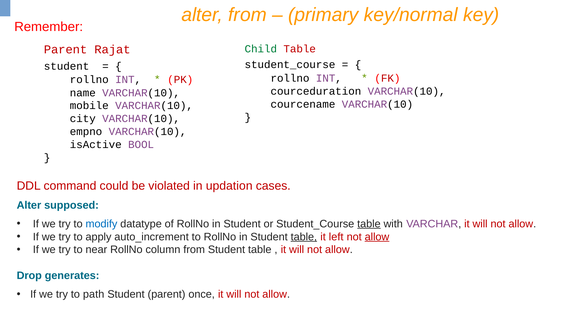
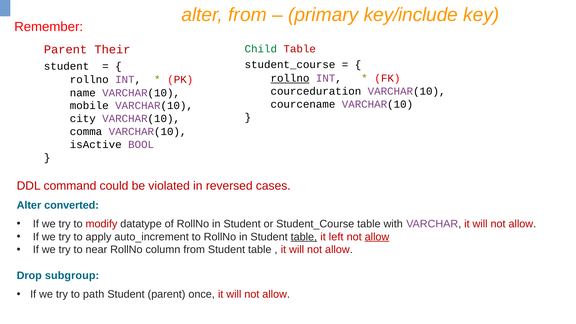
key/normal: key/normal -> key/include (411, 15)
Rajat: Rajat -> Their (112, 50)
rollno underline: none -> present (290, 78)
empno: empno -> comma (86, 132)
updation: updation -> reversed (229, 186)
supposed: supposed -> converted (72, 205)
modify colour: blue -> red (101, 224)
table underline: present -> none (369, 224)
generates: generates -> subgroup (72, 276)
